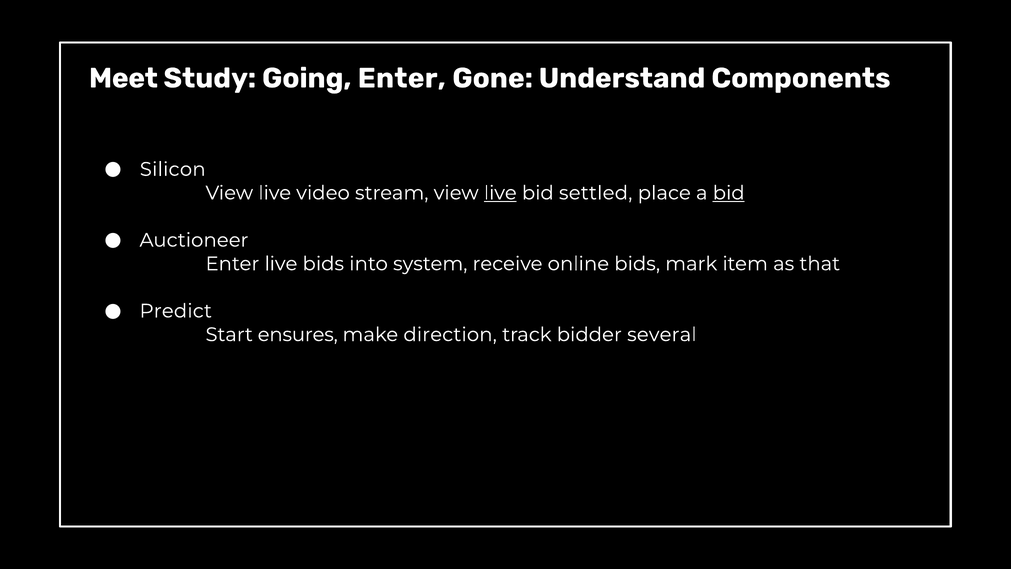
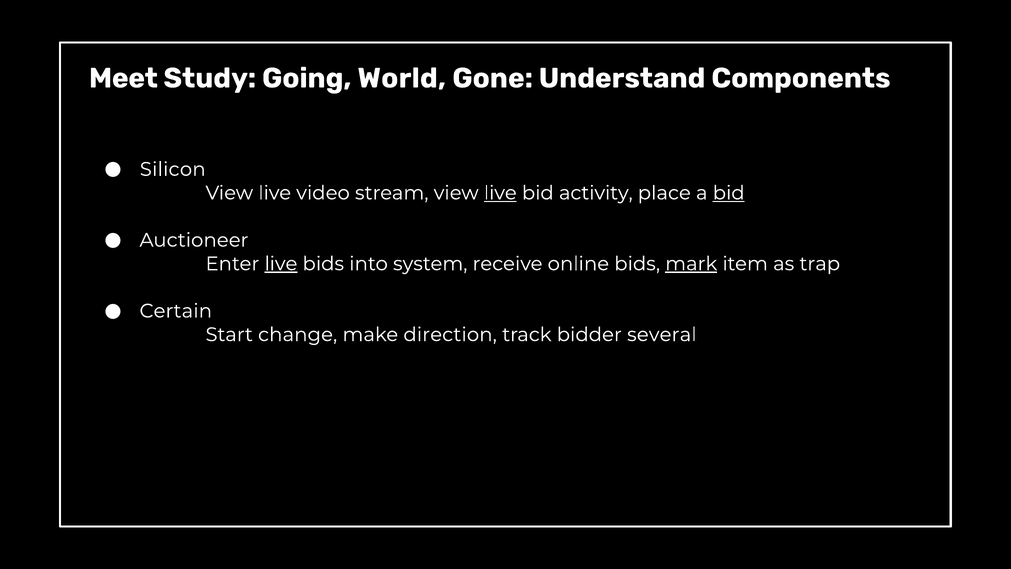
Going Enter: Enter -> World (402, 78)
settled: settled -> activity (596, 193)
live underline: none -> present (281, 264)
mark underline: none -> present (691, 264)
that: that -> trap (820, 264)
Predict: Predict -> Certain (176, 311)
ensures: ensures -> change (298, 334)
